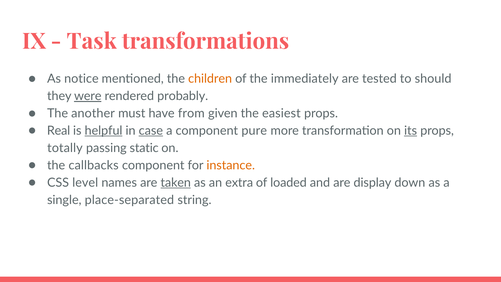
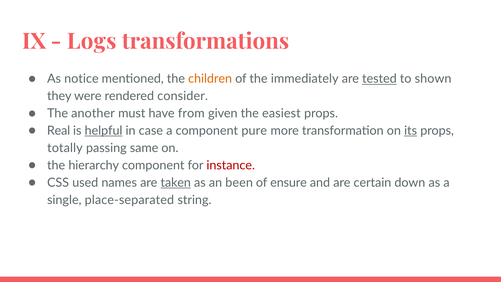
Task: Task -> Logs (92, 41)
tested underline: none -> present (379, 79)
should: should -> shown (433, 79)
were underline: present -> none (88, 96)
probably: probably -> consider (183, 96)
case underline: present -> none (151, 131)
static: static -> same (144, 148)
callbacks: callbacks -> hierarchy (94, 165)
instance colour: orange -> red (231, 165)
level: level -> used (85, 182)
extra: extra -> been (239, 182)
loaded: loaded -> ensure (289, 182)
display: display -> certain (372, 182)
